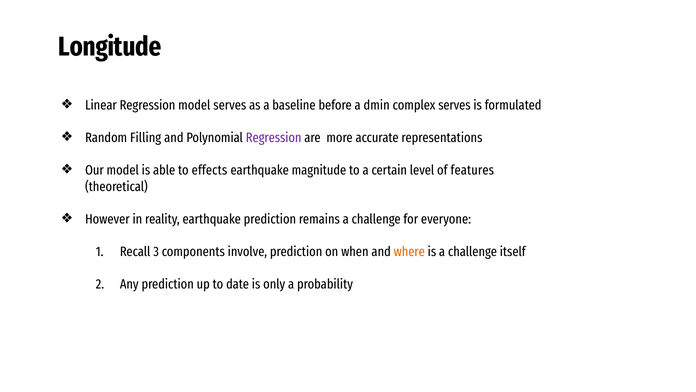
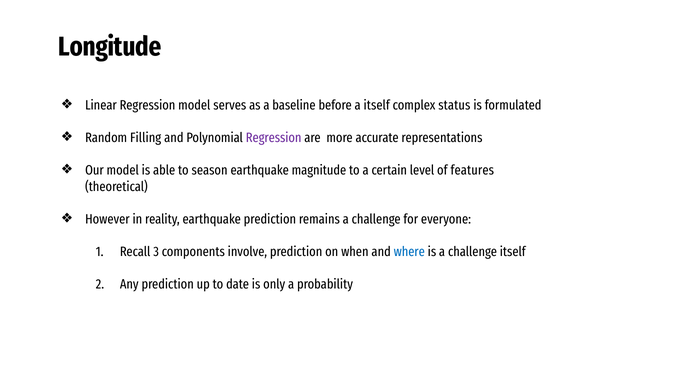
a dmin: dmin -> itself (377, 105)
complex serves: serves -> status (454, 105)
effects: effects -> season (210, 170)
where colour: orange -> blue (409, 251)
